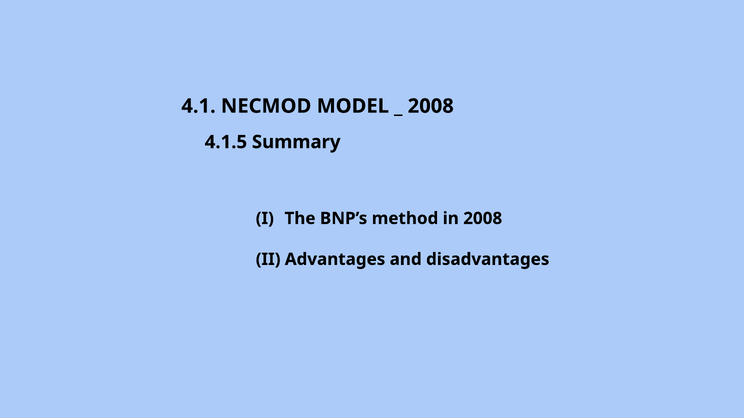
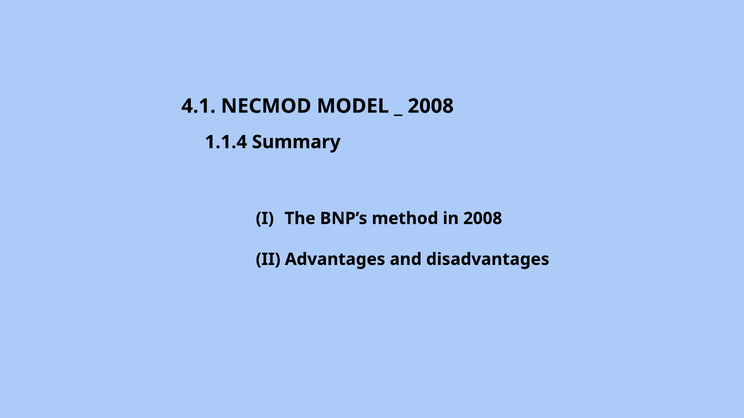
4.1.5: 4.1.5 -> 1.1.4 (226, 142)
